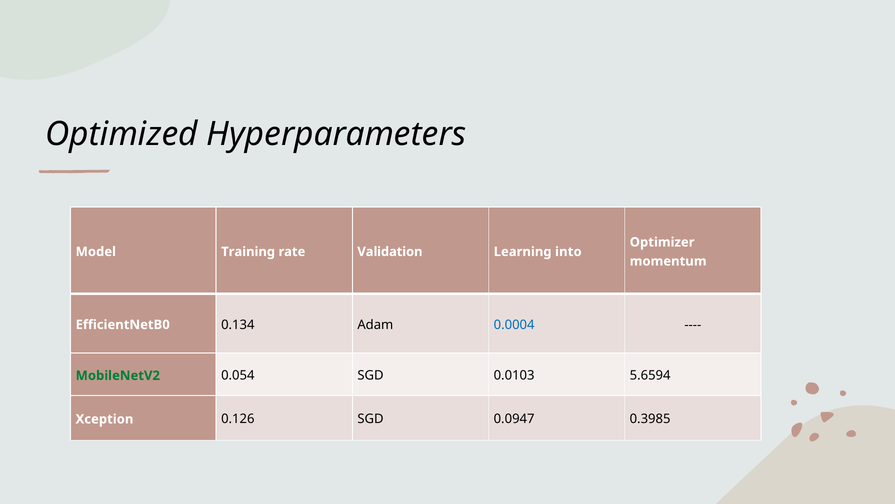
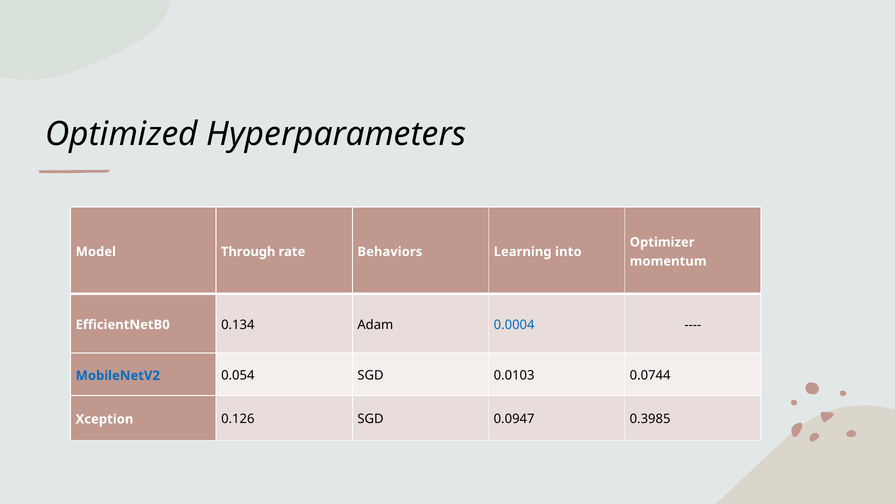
Training: Training -> Through (248, 251)
Validation: Validation -> Behaviors (390, 251)
MobileNetV2 colour: green -> blue (118, 375)
5.6594: 5.6594 -> 0.0744 (650, 375)
